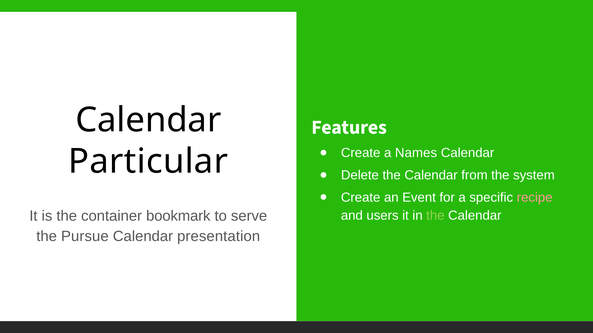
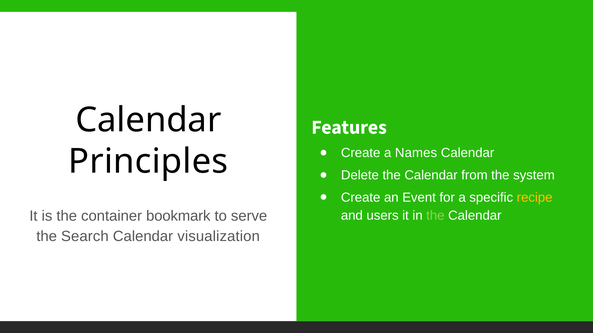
Particular: Particular -> Principles (148, 162)
recipe colour: pink -> yellow (535, 198)
Pursue: Pursue -> Search (85, 237)
presentation: presentation -> visualization (219, 237)
